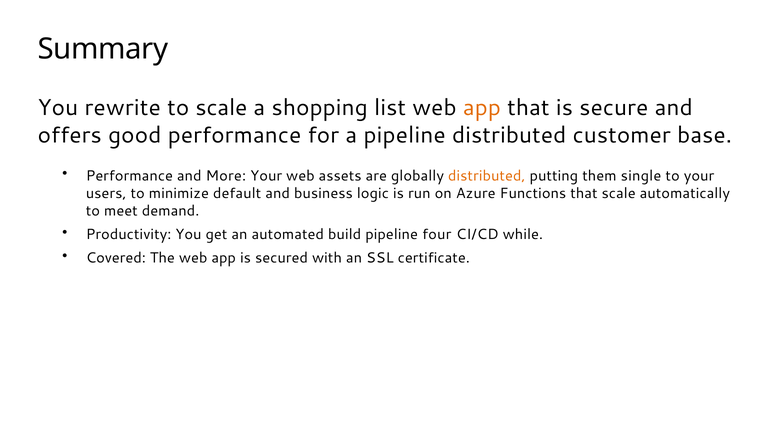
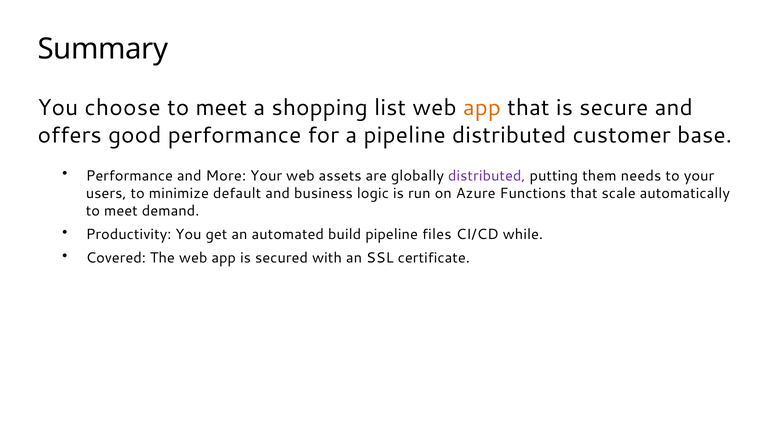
rewrite: rewrite -> choose (123, 108)
scale: scale -> meet (221, 108)
distributed colour: orange -> purple (487, 176)
single: single -> needs (641, 176)
four: four -> files (437, 235)
